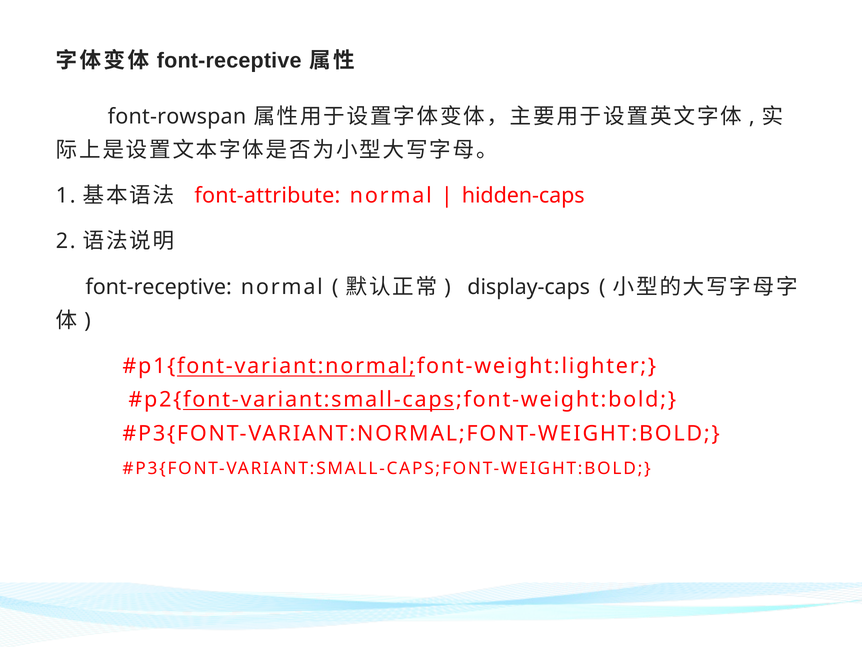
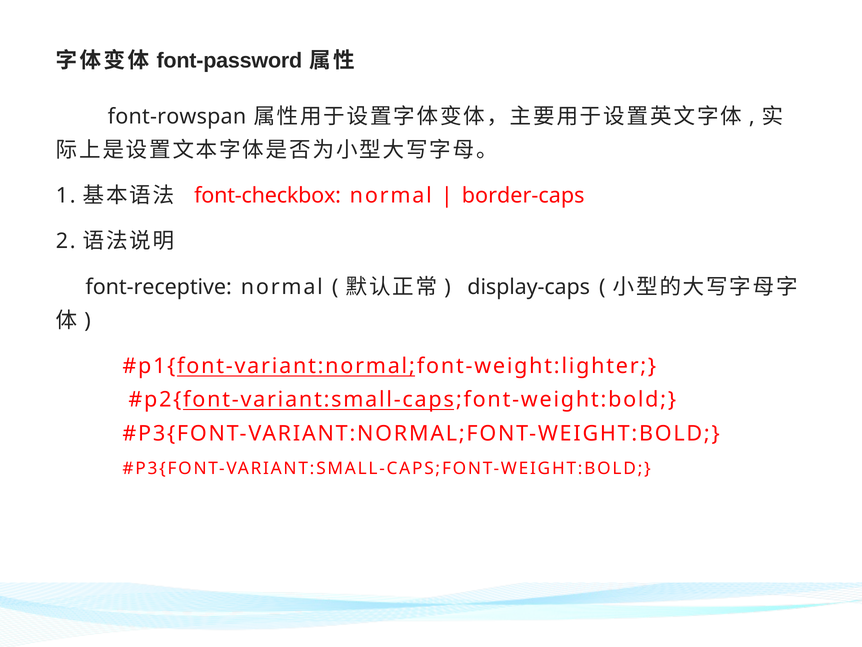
font-receptive: font-receptive -> font-password (229, 61)
font-attribute: font-attribute -> font-checkbox (268, 196)
hidden-caps: hidden-caps -> border-caps (523, 196)
